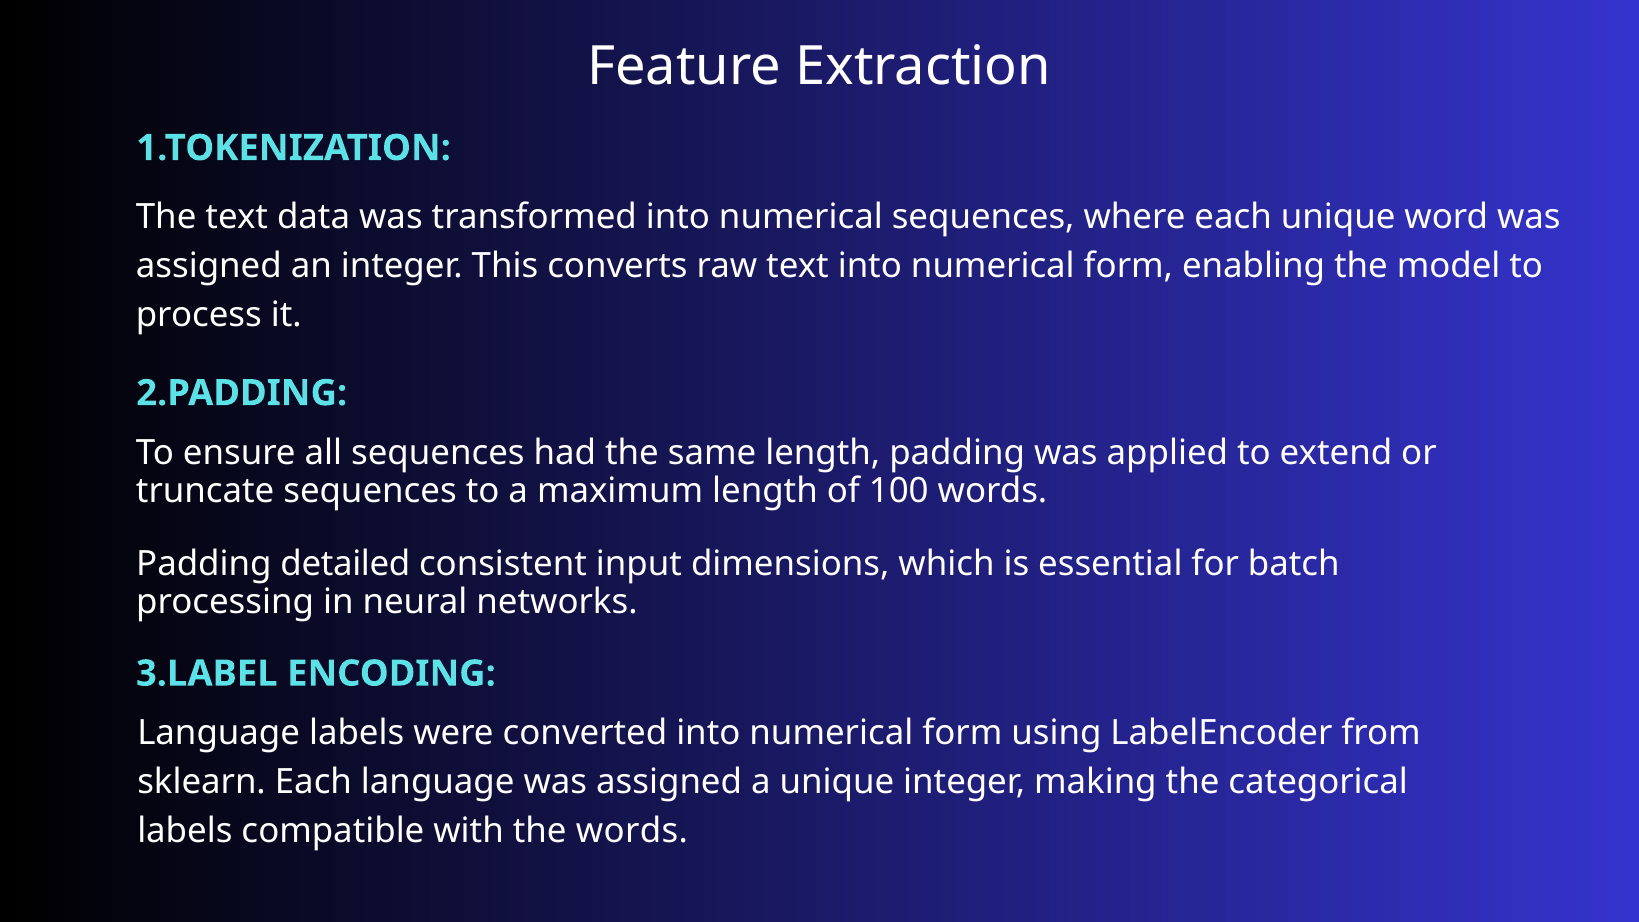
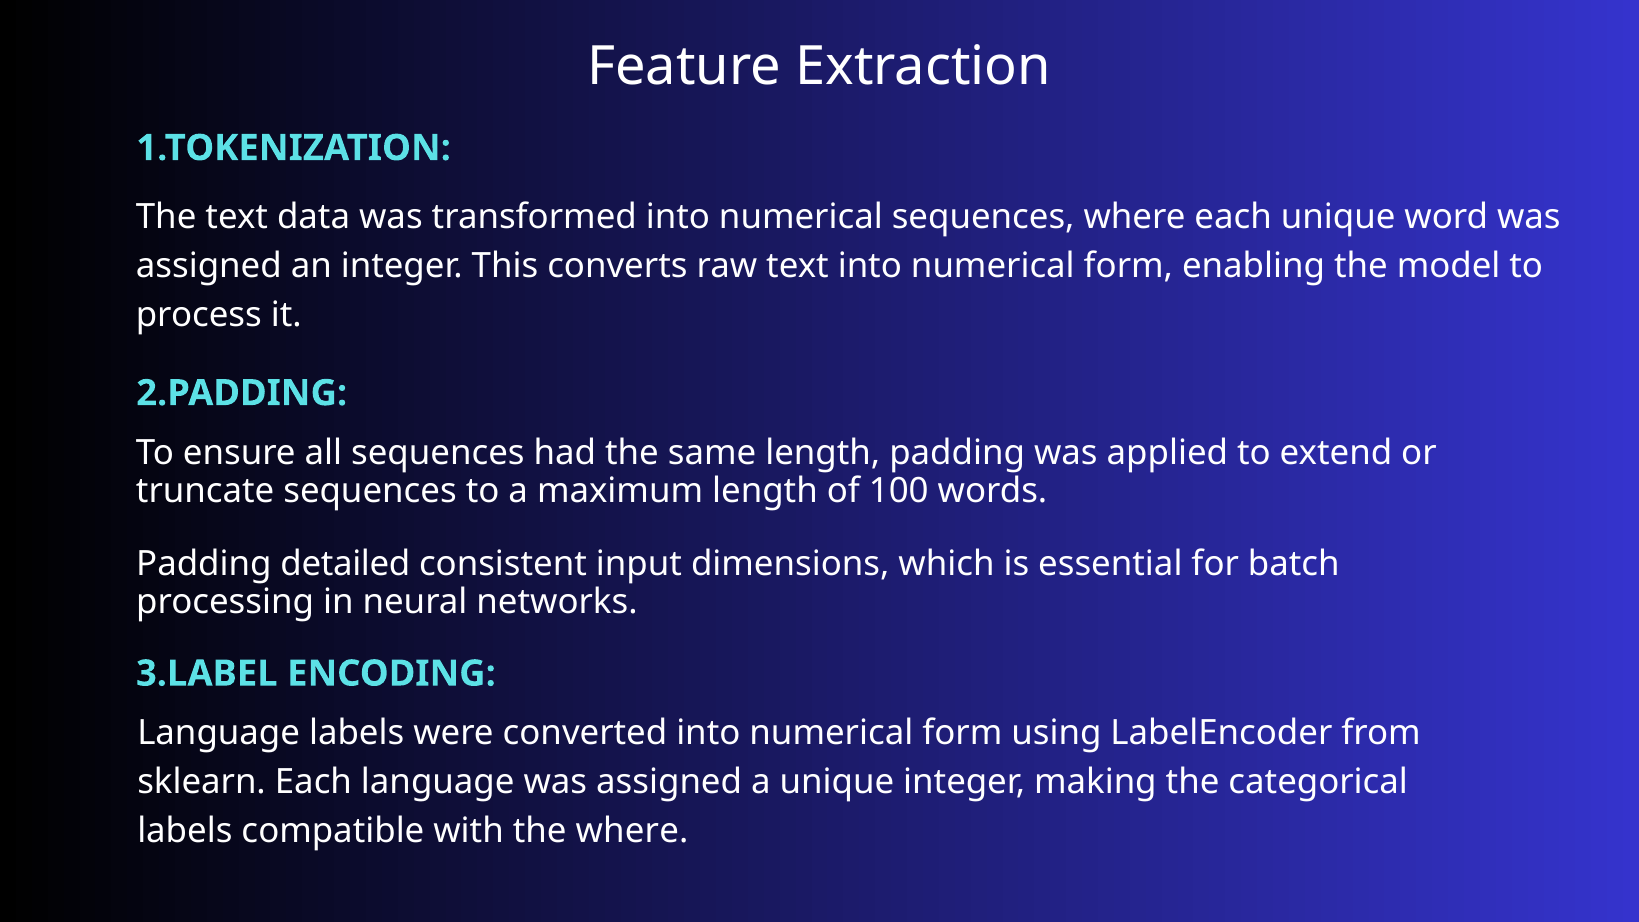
the words: words -> where (632, 830)
